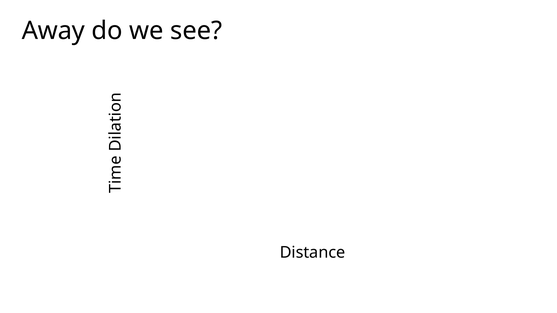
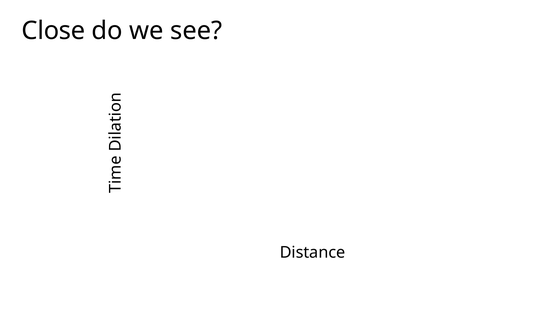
Away: Away -> Close (53, 31)
